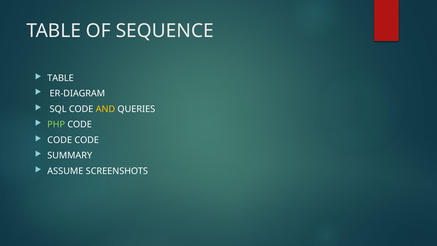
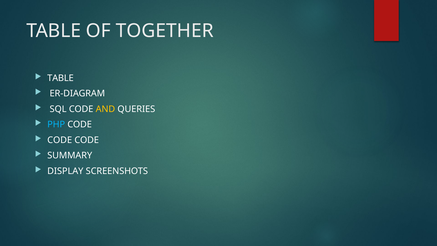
SEQUENCE: SEQUENCE -> TOGETHER (165, 31)
PHP colour: light green -> light blue (56, 124)
ASSUME: ASSUME -> DISPLAY (65, 171)
